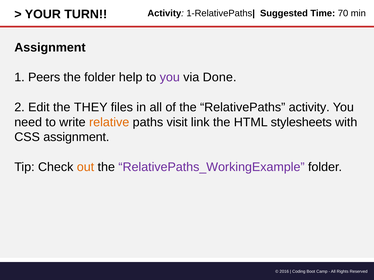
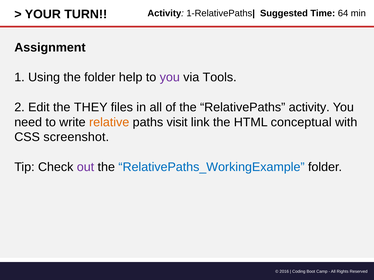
70: 70 -> 64 (343, 13)
Peers: Peers -> Using (44, 78)
Done: Done -> Tools (220, 78)
stylesheets: stylesheets -> conceptual (301, 122)
CSS assignment: assignment -> screenshot (76, 137)
out colour: orange -> purple (86, 167)
RelativePaths_WorkingExample colour: purple -> blue (212, 167)
